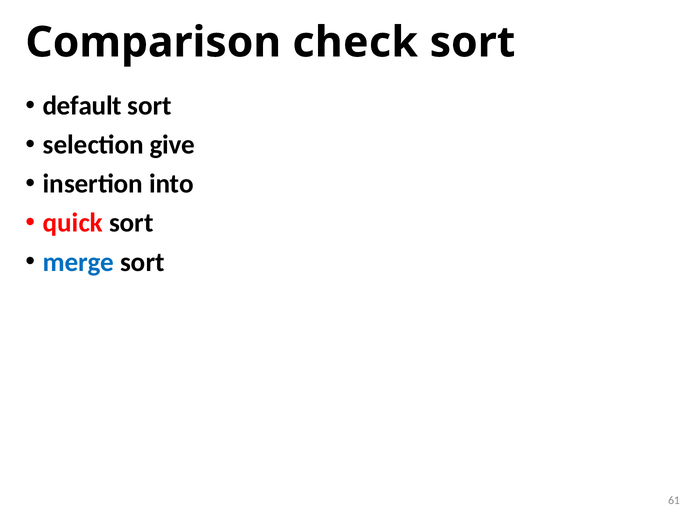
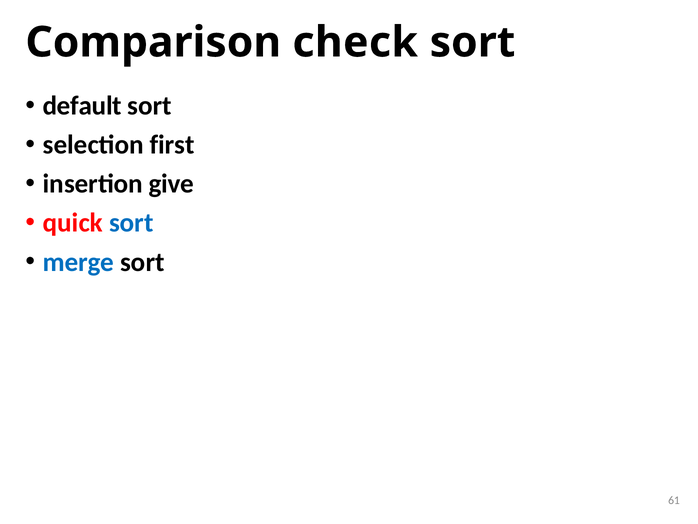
give: give -> first (172, 145)
into: into -> give (171, 184)
sort colour: black -> blue (131, 223)
